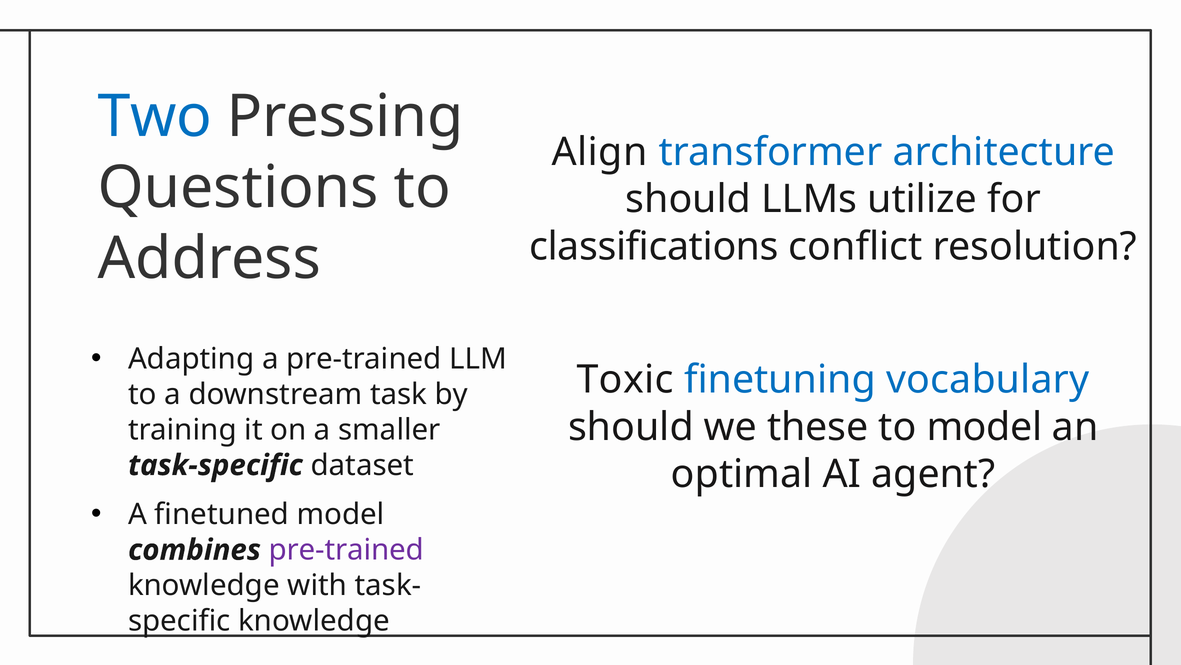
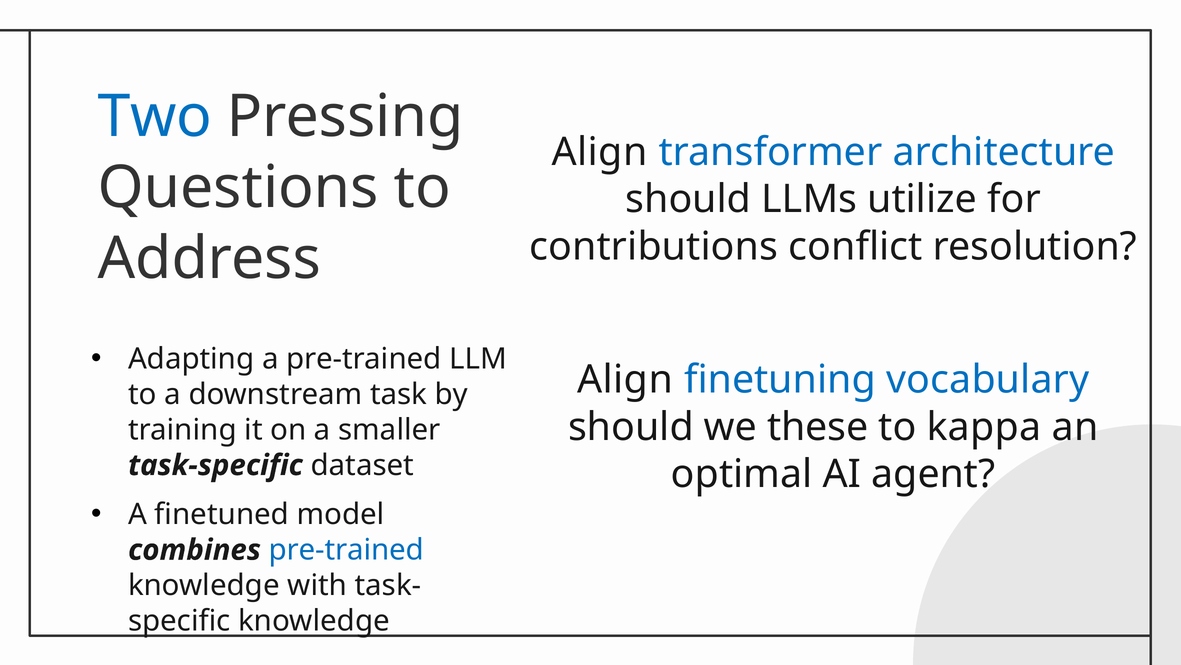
classifications: classifications -> contributions (654, 246)
Toxic: Toxic -> Align (625, 379)
to model: model -> kappa (984, 427)
pre-trained colour: purple -> blue (346, 550)
